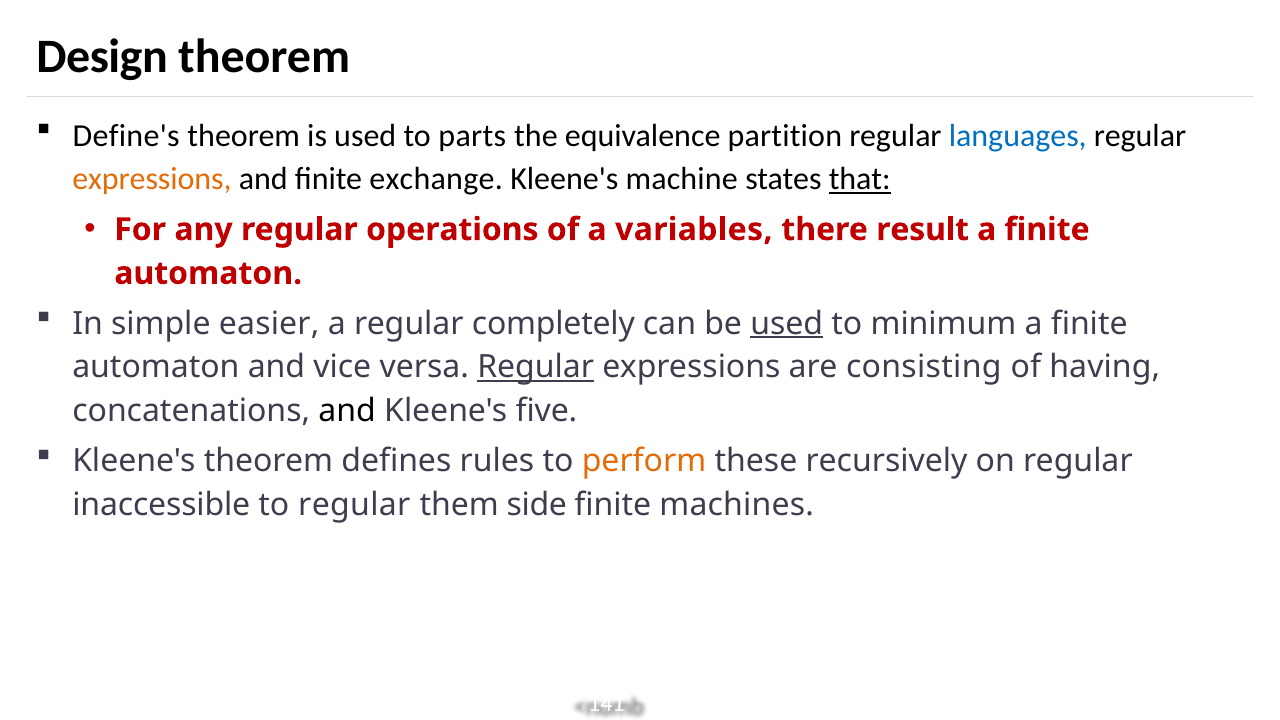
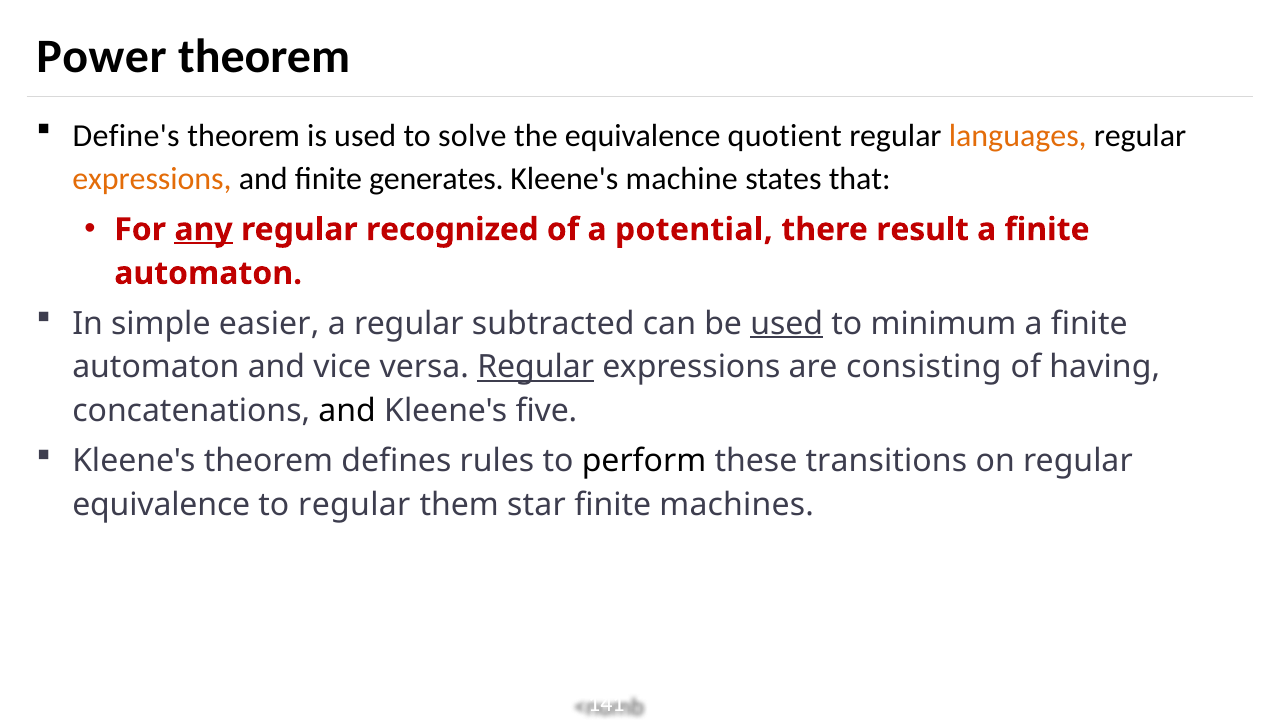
Design: Design -> Power (102, 57)
parts: parts -> solve (472, 136)
partition: partition -> quotient (785, 136)
languages colour: blue -> orange (1018, 136)
exchange: exchange -> generates (436, 179)
that underline: present -> none (860, 179)
any underline: none -> present (204, 230)
operations: operations -> recognized (452, 230)
variables: variables -> potential (694, 230)
completely: completely -> subtracted (553, 323)
perform colour: orange -> black (644, 461)
recursively: recursively -> transitions (886, 461)
inaccessible: inaccessible -> equivalence (161, 505)
side: side -> star (536, 505)
